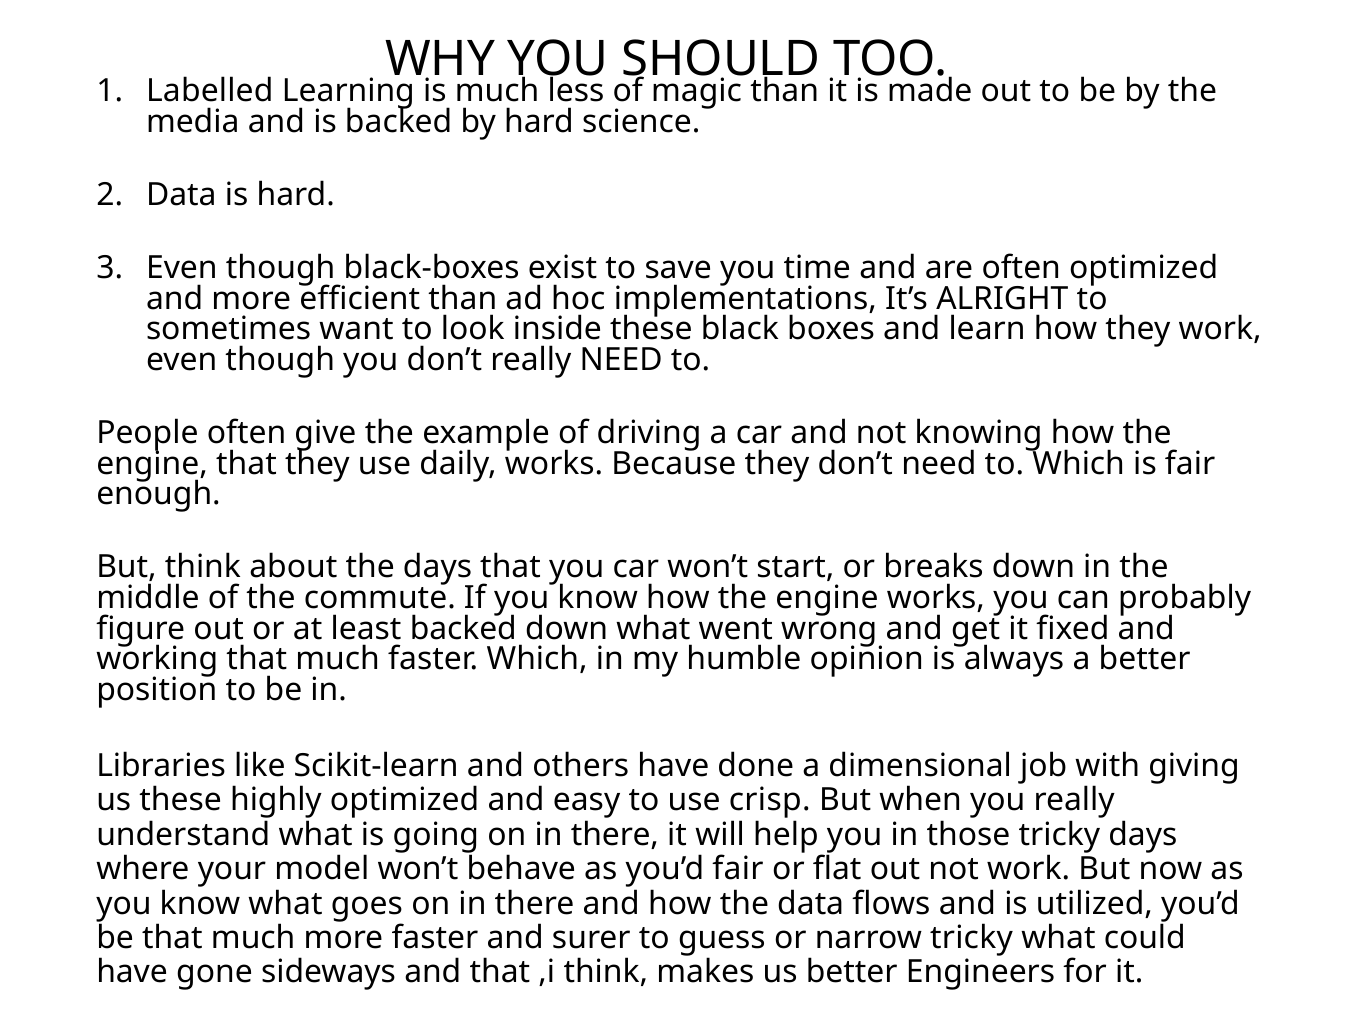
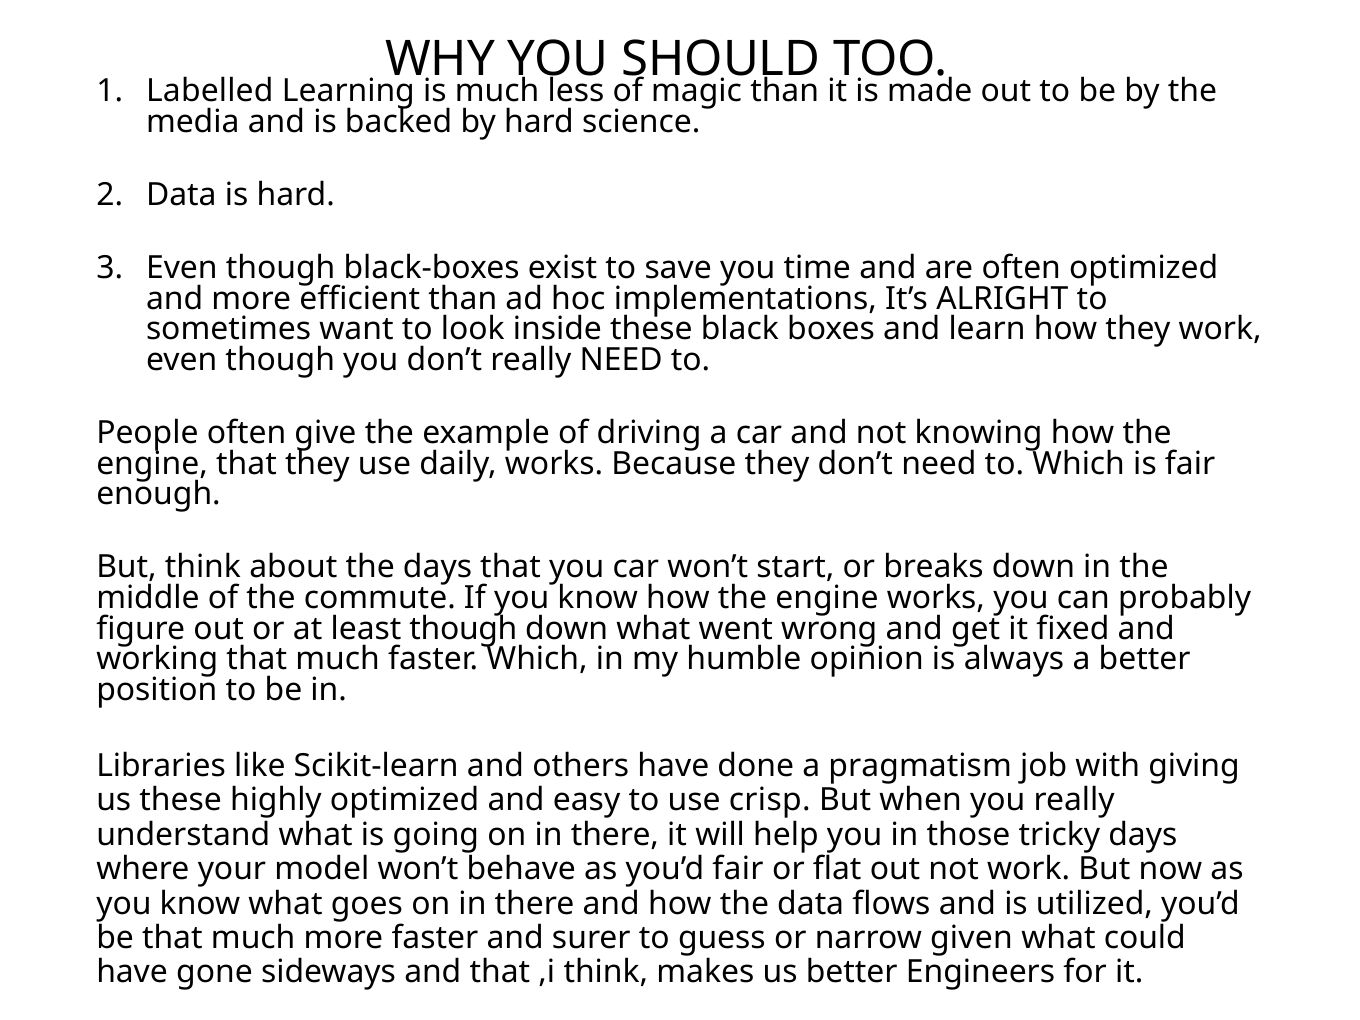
least backed: backed -> though (463, 629)
dimensional: dimensional -> pragmatism (920, 766)
narrow tricky: tricky -> given (971, 938)
